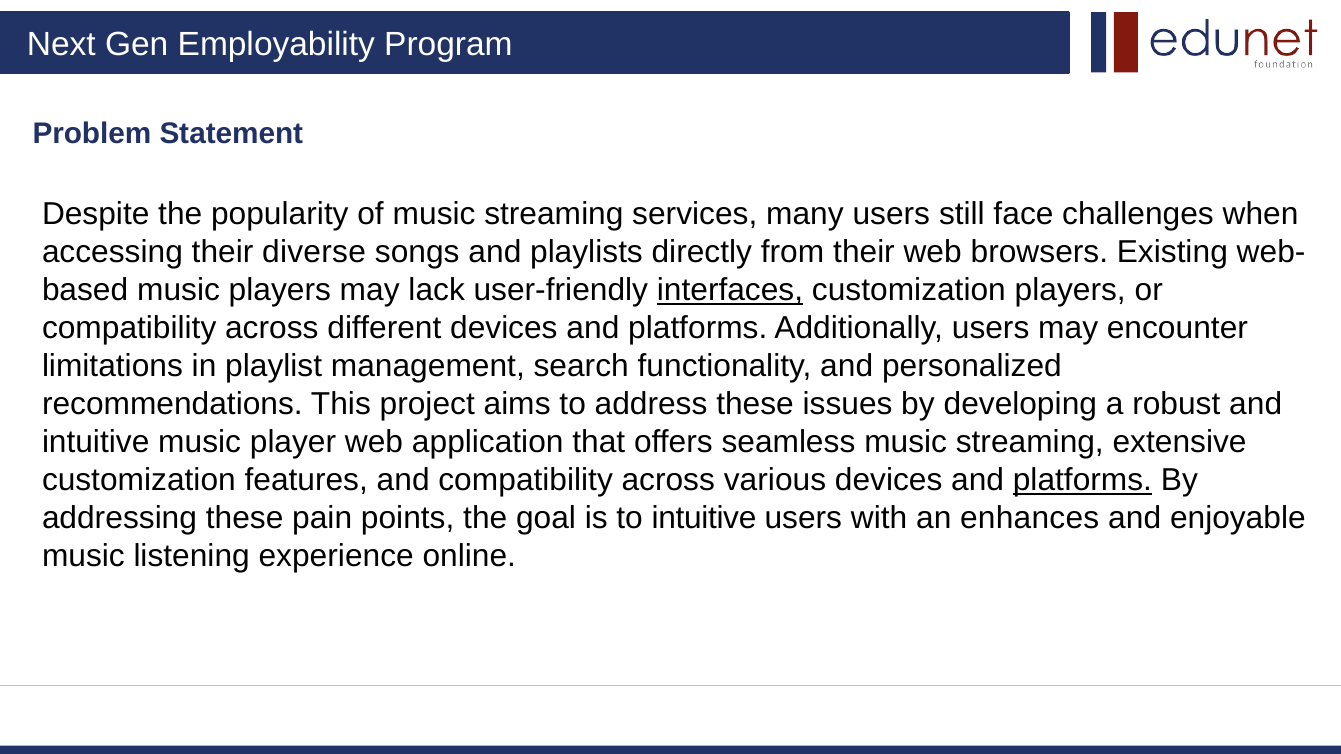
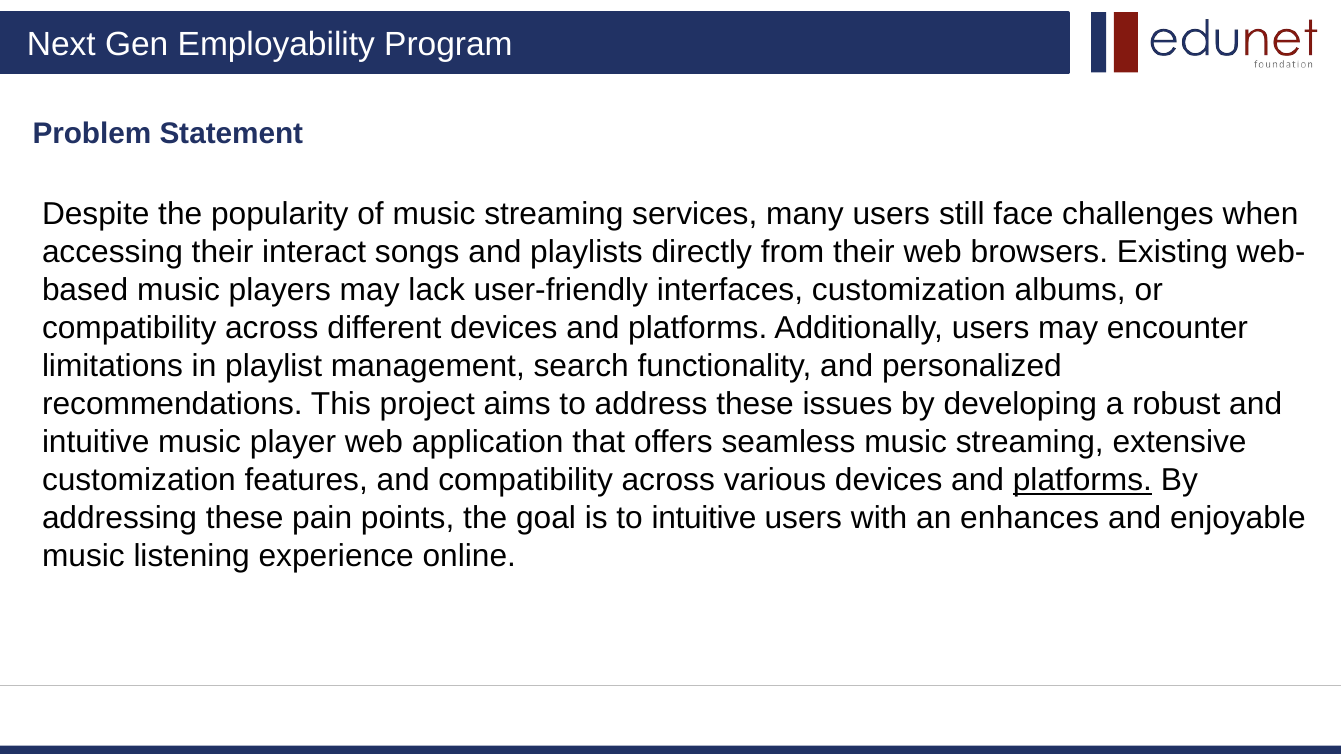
diverse: diverse -> interact (314, 252)
interfaces underline: present -> none (730, 290)
customization players: players -> albums (1070, 290)
